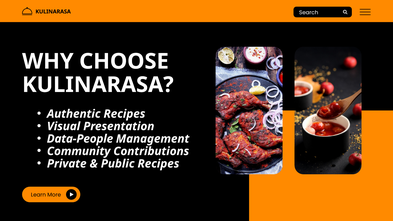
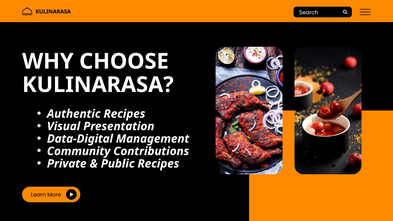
Data-People: Data-People -> Data-Digital (80, 139)
